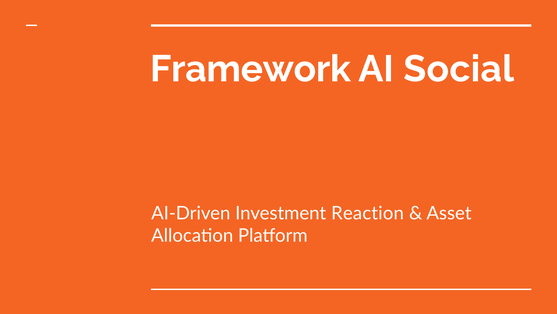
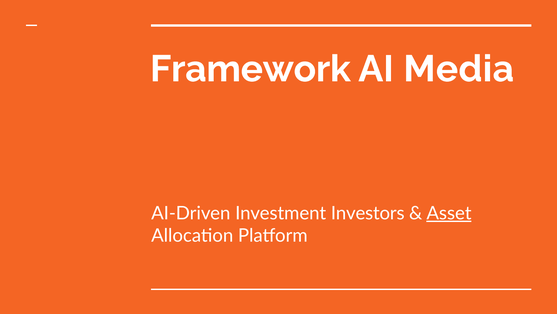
Social: Social -> Media (459, 69)
Reaction: Reaction -> Investors (368, 213)
Asset underline: none -> present (449, 213)
